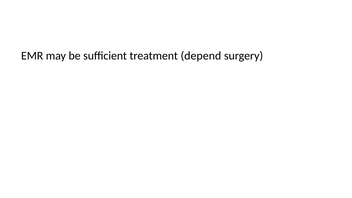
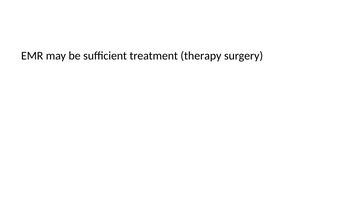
depend: depend -> therapy (201, 56)
